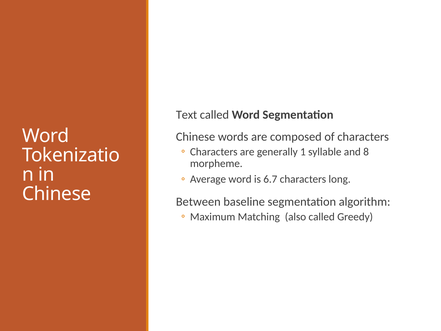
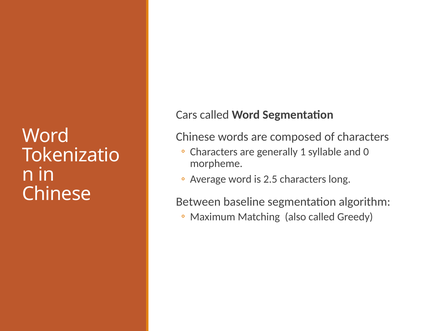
Text: Text -> Cars (187, 115)
8: 8 -> 0 (366, 152)
6.7: 6.7 -> 2.5 (270, 179)
